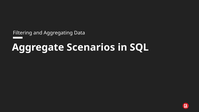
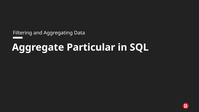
Scenarios: Scenarios -> Particular (91, 47)
